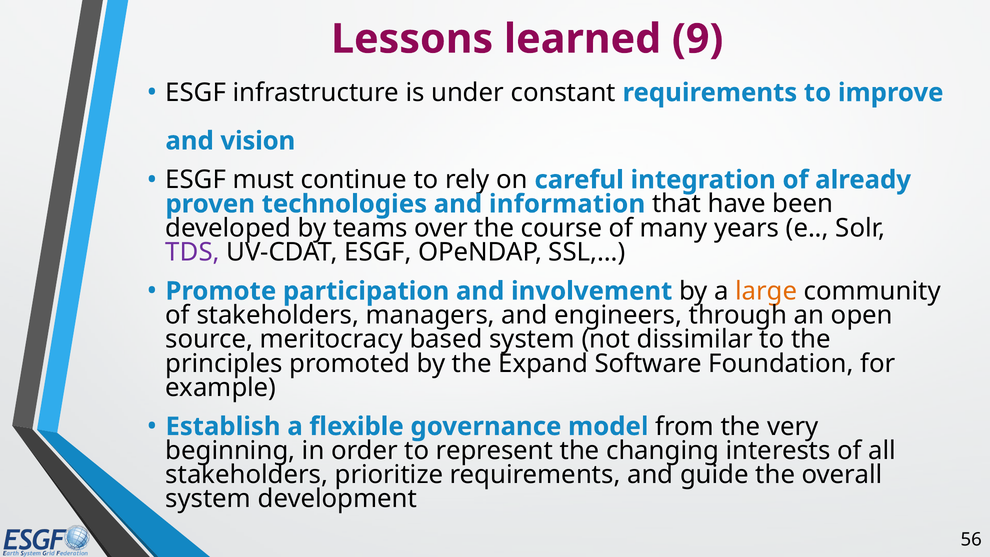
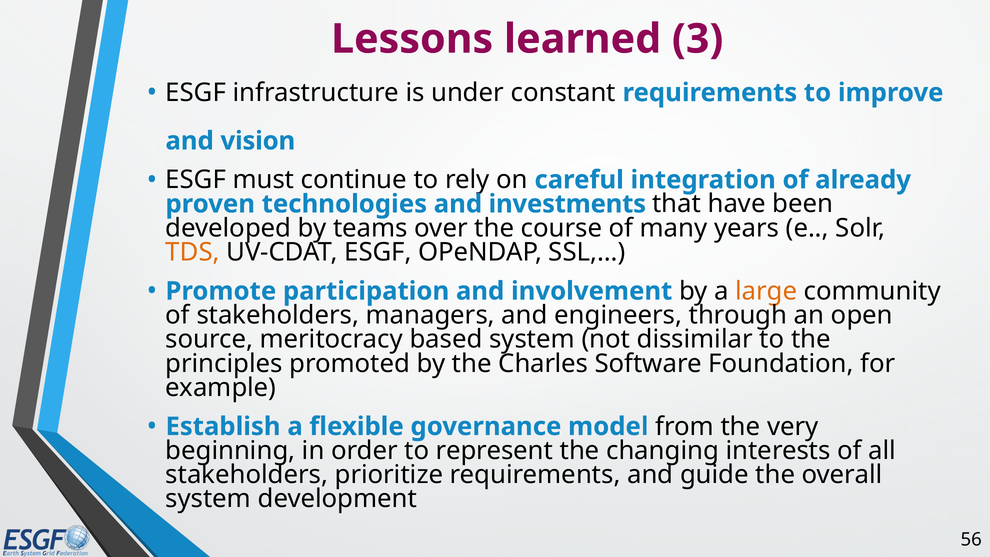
9: 9 -> 3 (698, 39)
information: information -> investments (567, 204)
TDS colour: purple -> orange (193, 252)
Expand: Expand -> Charles (543, 363)
